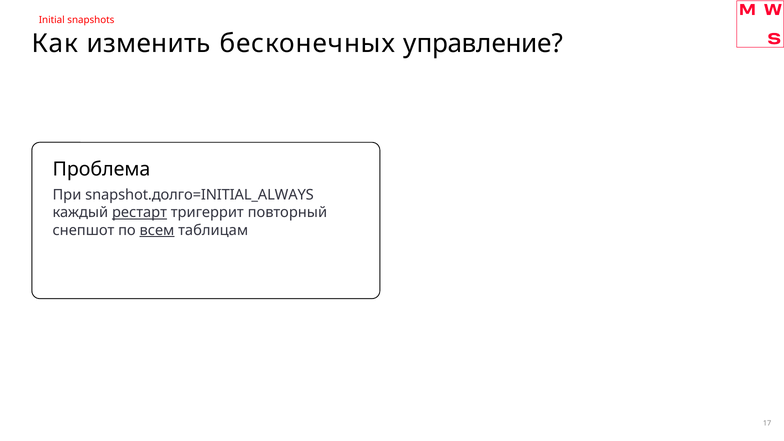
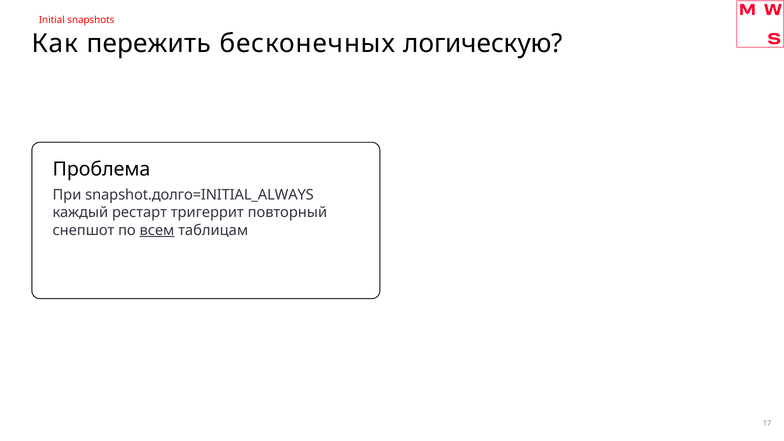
изменить: изменить -> пережить (149, 44)
управление: управление -> логическую (483, 44)
рестарт underline: present -> none (140, 213)
